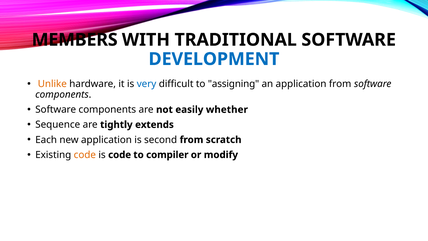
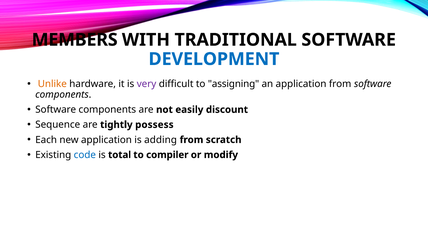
very colour: blue -> purple (147, 84)
whether: whether -> discount (227, 110)
extends: extends -> possess (154, 125)
second: second -> adding (161, 140)
code colour: orange -> blue (85, 155)
is code: code -> total (120, 155)
